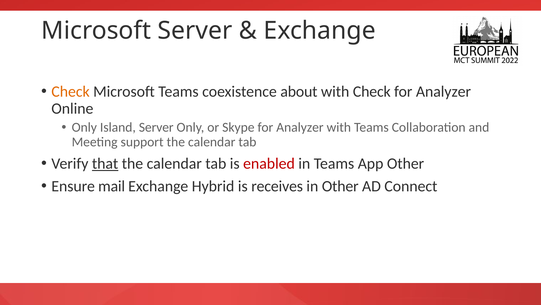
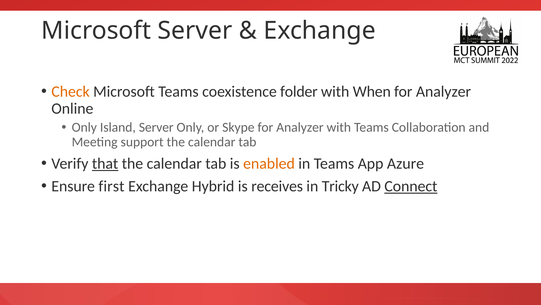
about: about -> folder (299, 91)
with Check: Check -> When (372, 91)
enabled colour: red -> orange (269, 163)
App Other: Other -> Azure (406, 163)
mail: mail -> first (111, 186)
in Other: Other -> Tricky (340, 186)
Connect underline: none -> present (411, 186)
